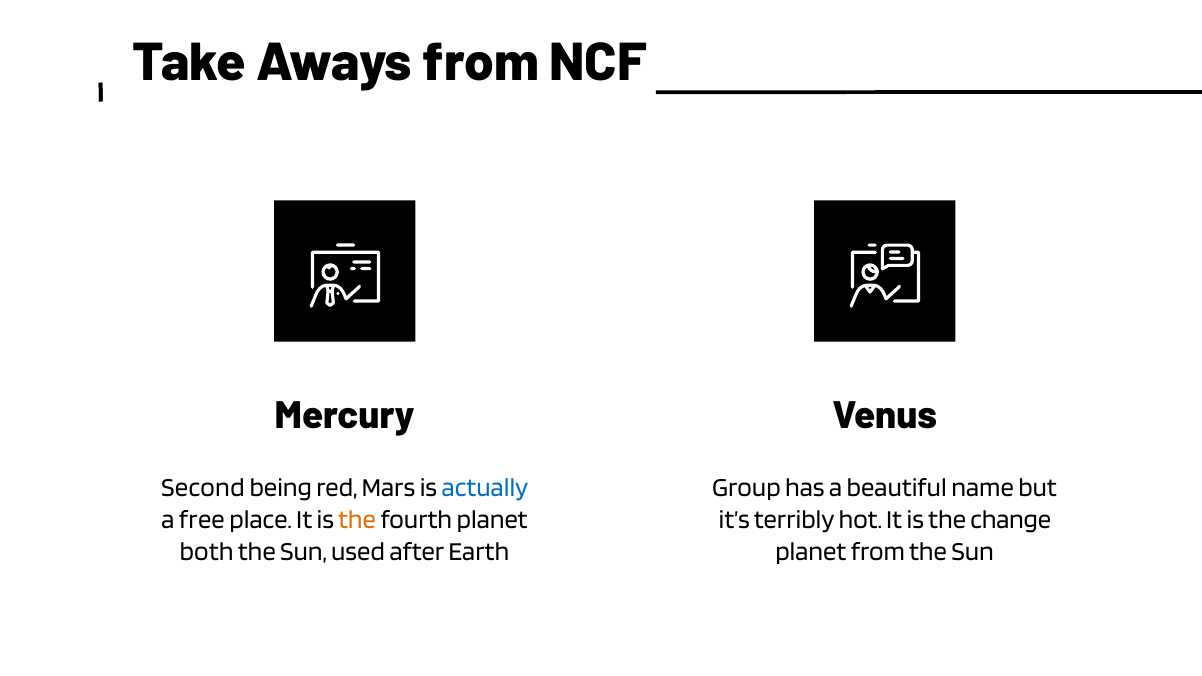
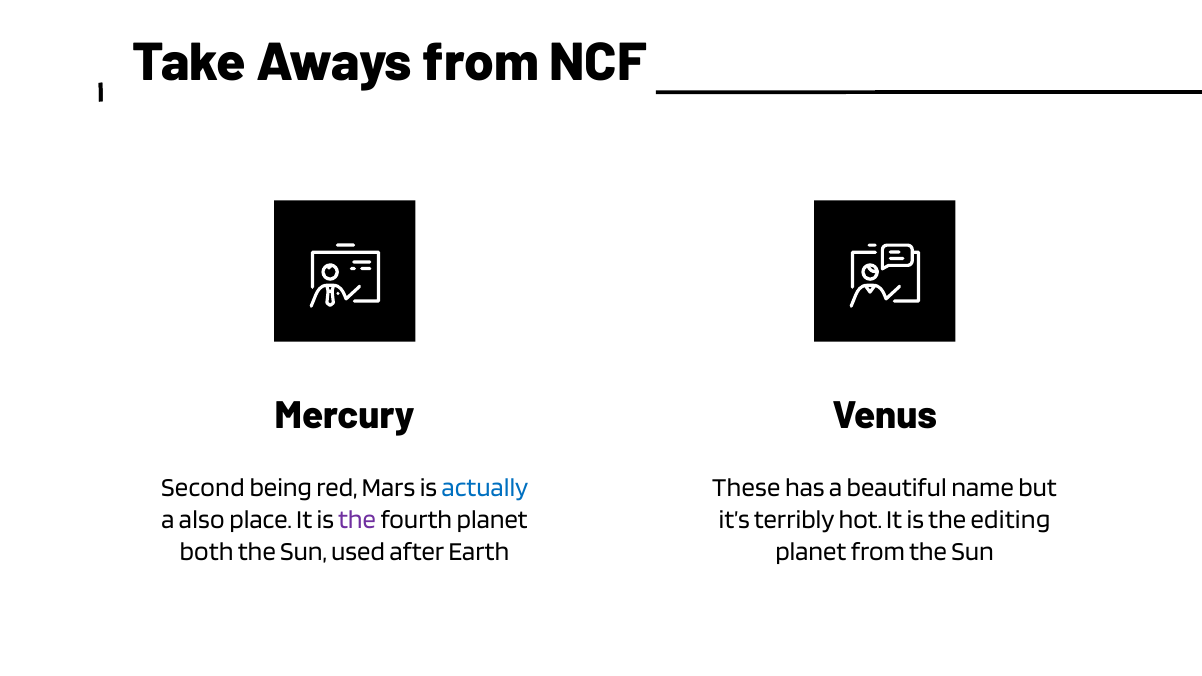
Group: Group -> These (746, 488)
free: free -> also (202, 520)
the colour: orange -> purple (357, 520)
change: change -> editing (1010, 520)
